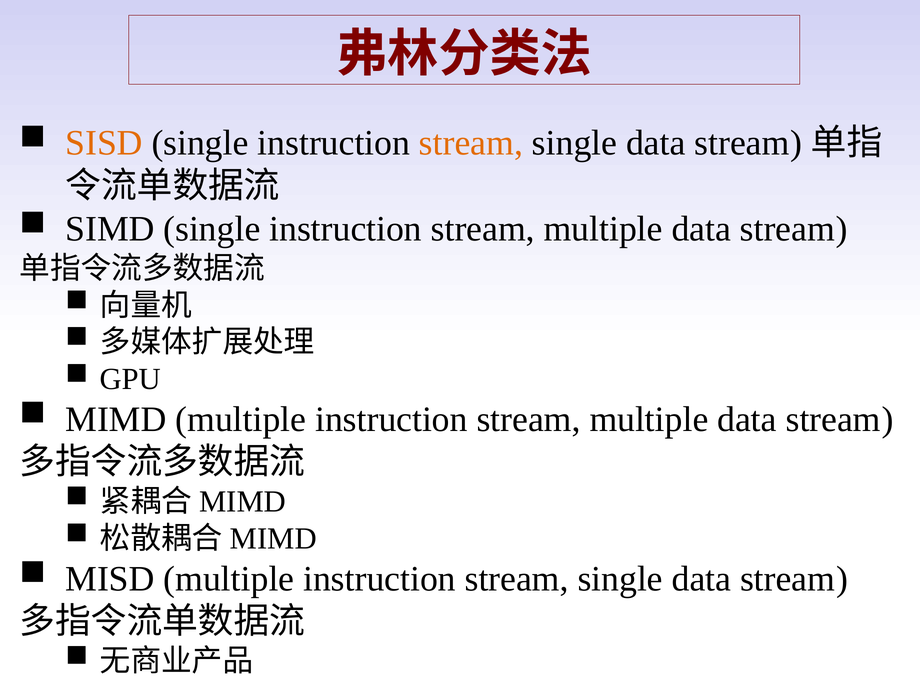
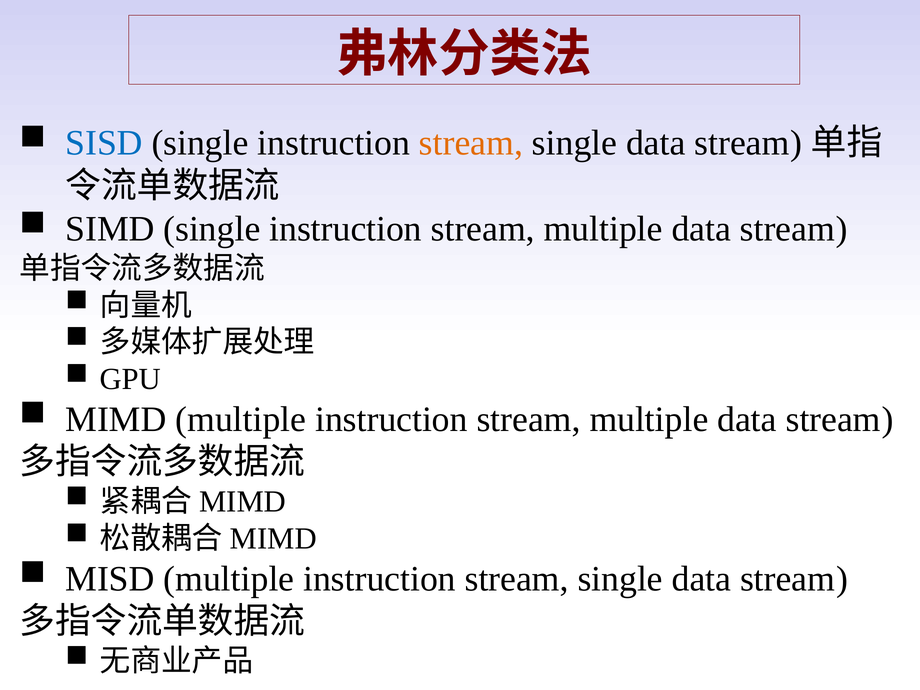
SISD colour: orange -> blue (104, 143)
